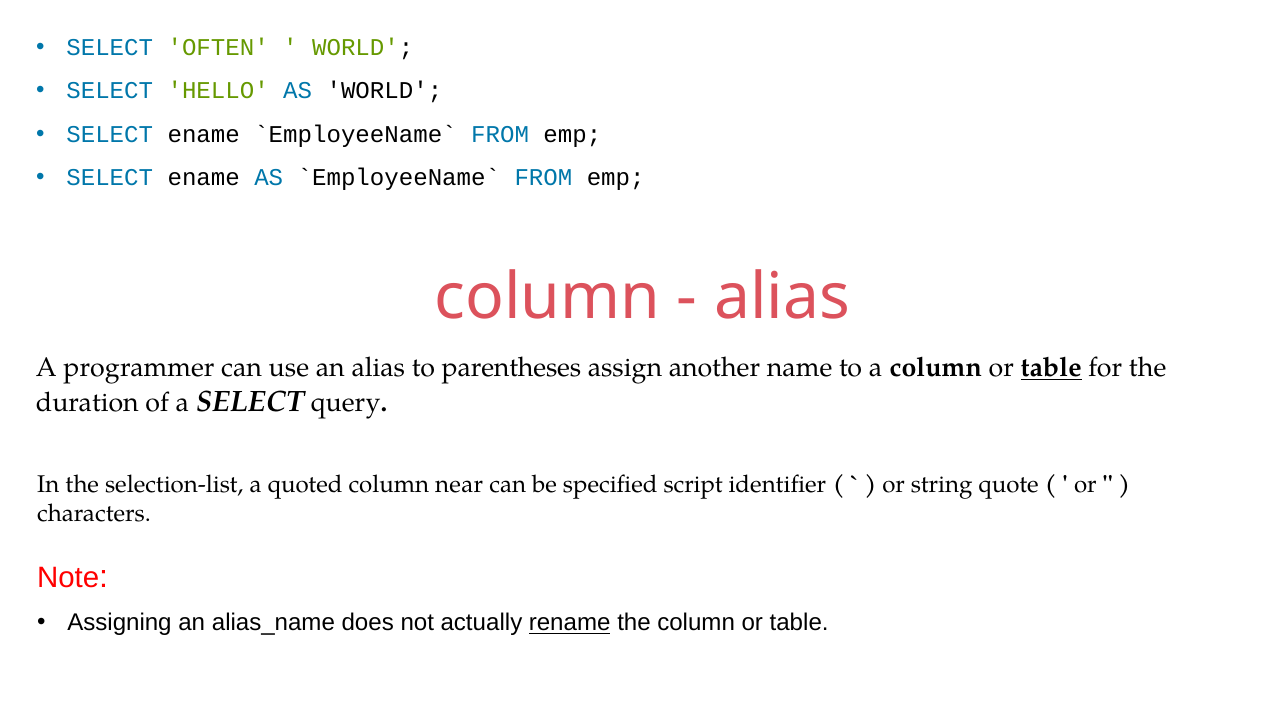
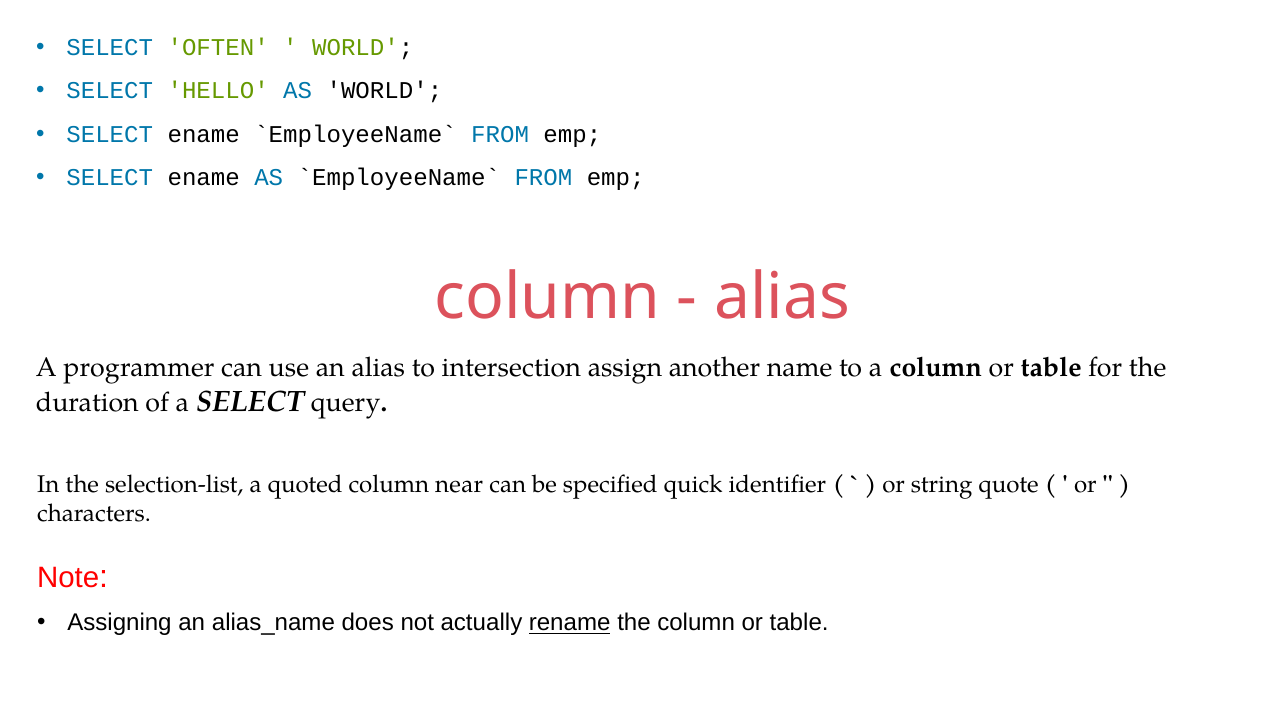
parentheses: parentheses -> intersection (511, 368)
table underline: present -> none (1051, 368)
script: script -> quick (693, 485)
